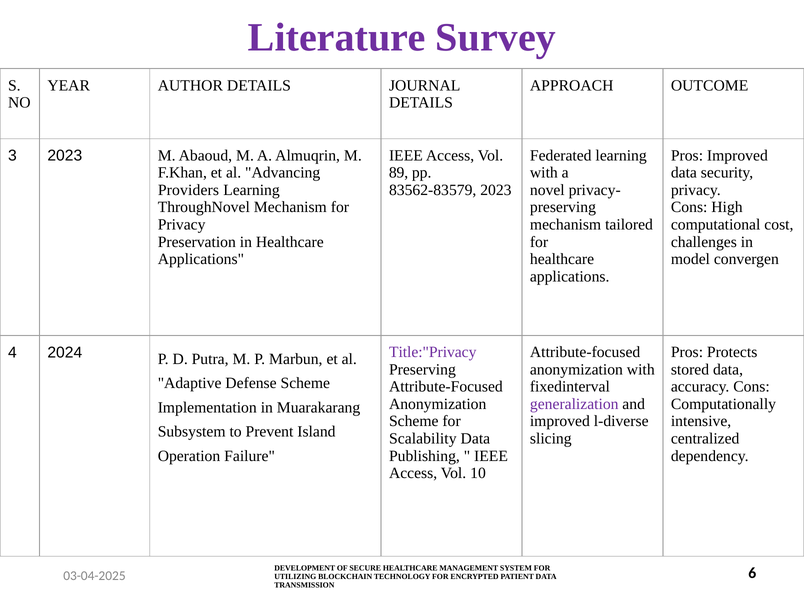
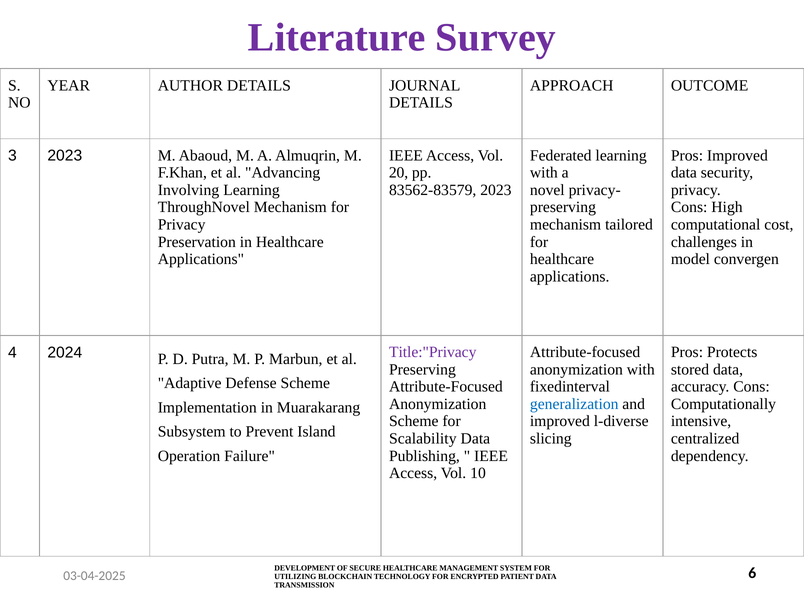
89: 89 -> 20 (399, 173)
Providers: Providers -> Involving (189, 190)
generalization colour: purple -> blue (574, 404)
